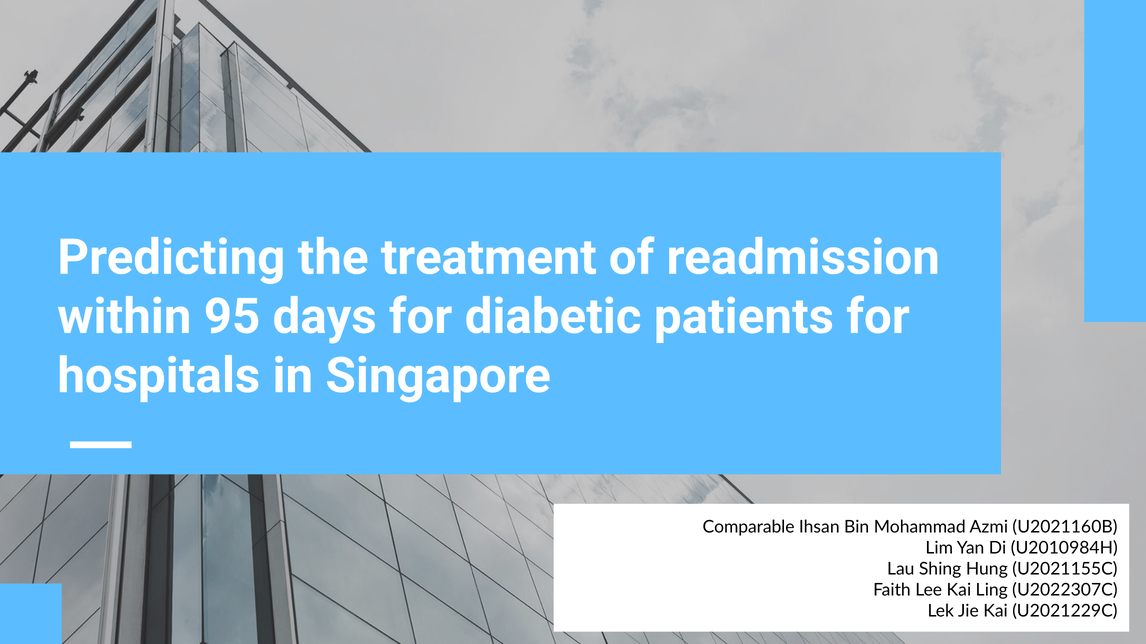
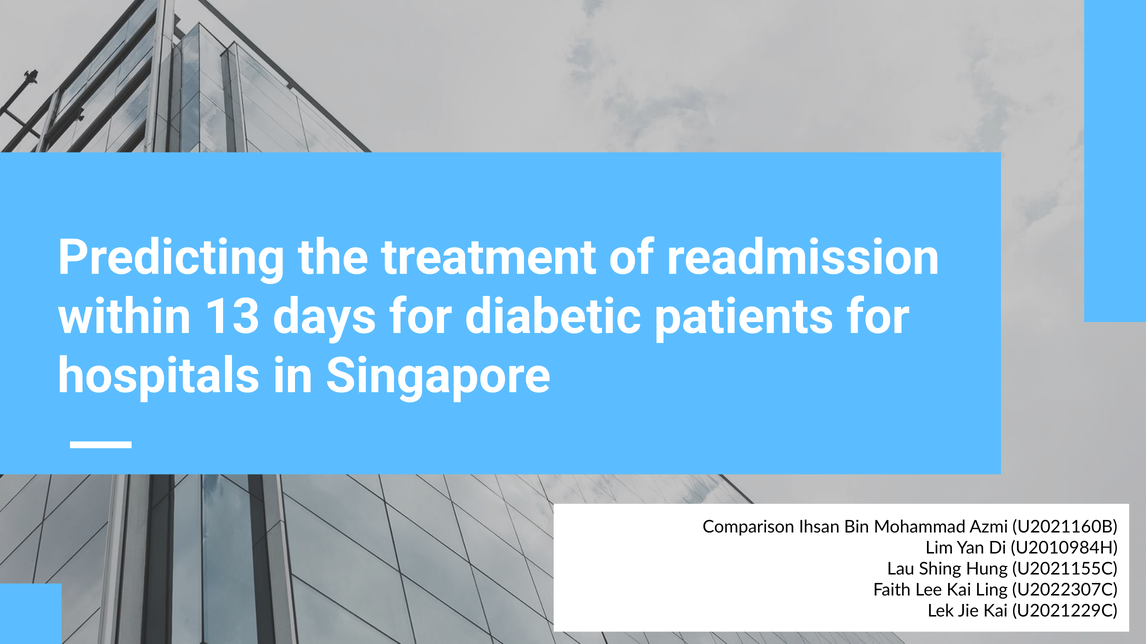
95: 95 -> 13 (232, 317)
Comparable: Comparable -> Comparison (749, 527)
